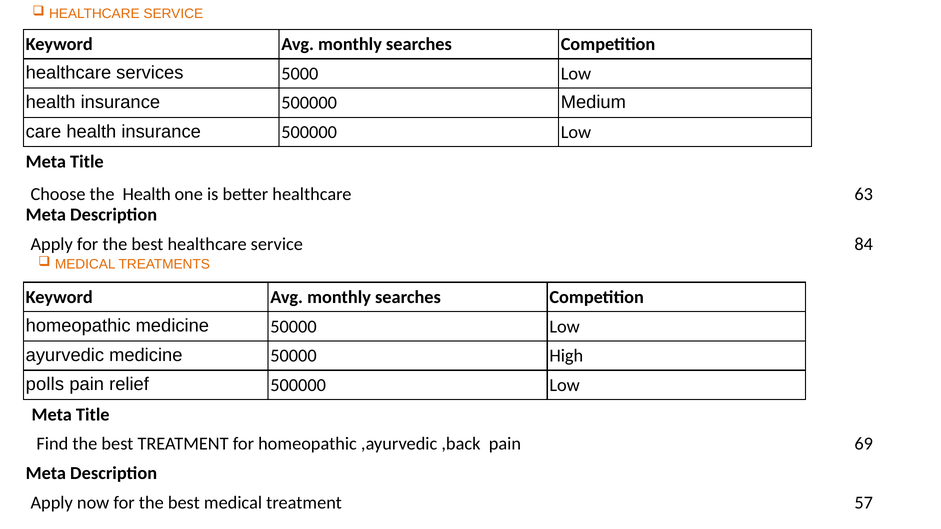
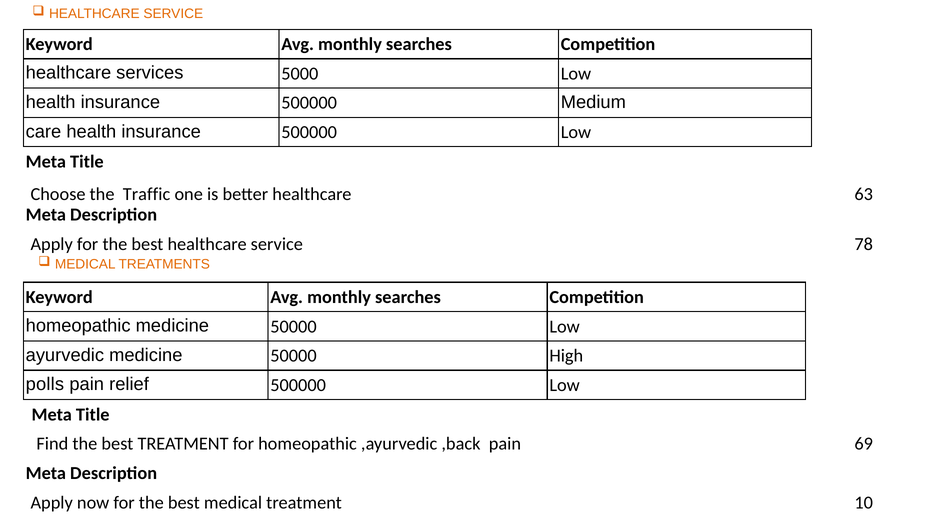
the Health: Health -> Traffic (147, 194)
84: 84 -> 78 (864, 244)
57: 57 -> 10 (864, 503)
